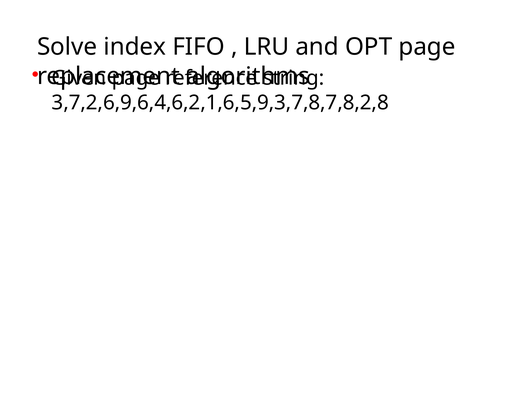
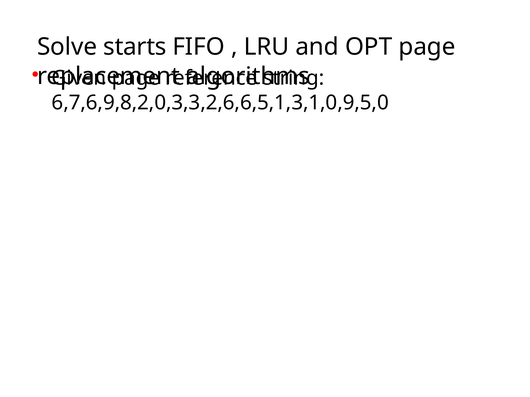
index: index -> starts (135, 47)
3,7,2,6,9,6,4,6,2,1,6,5,9,3,7,8,7,8,2,8: 3,7,2,6,9,6,4,6,2,1,6,5,9,3,7,8,7,8,2,8 -> 6,7,6,9,8,2,0,3,3,2,6,6,5,1,3,1,0,9,5,0 (220, 103)
